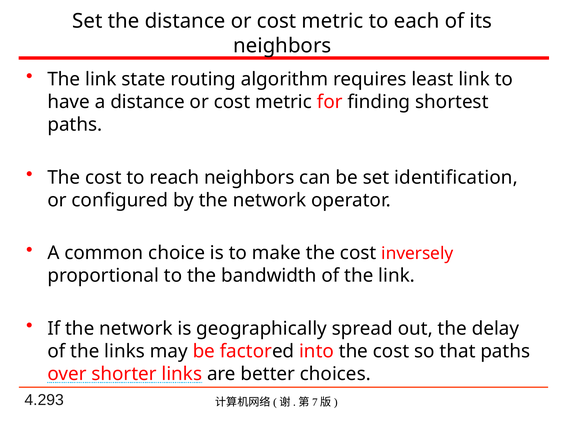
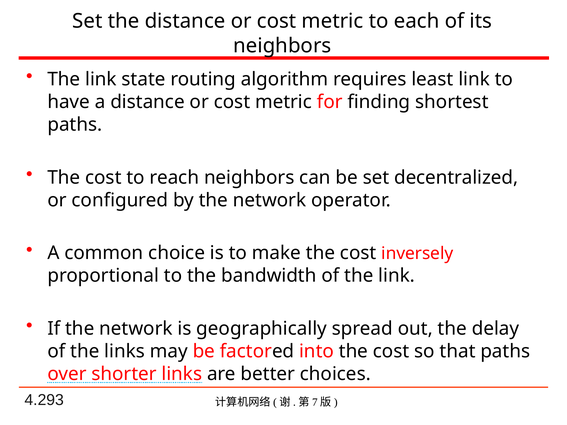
identification: identification -> decentralized (456, 178)
